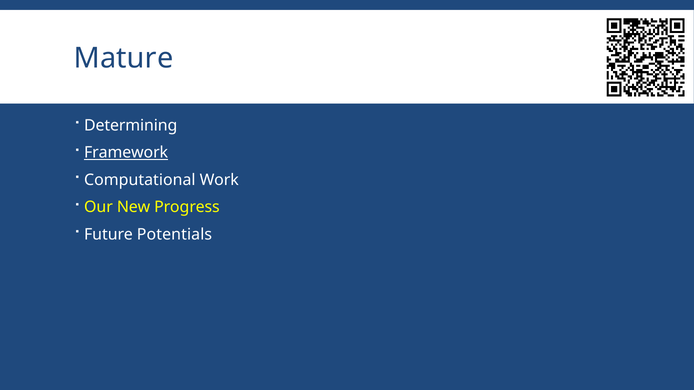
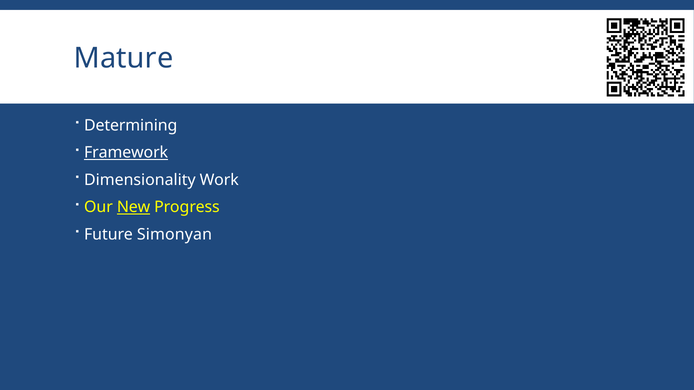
Computational: Computational -> Dimensionality (140, 180)
New underline: none -> present (134, 207)
Potentials: Potentials -> Simonyan (174, 235)
